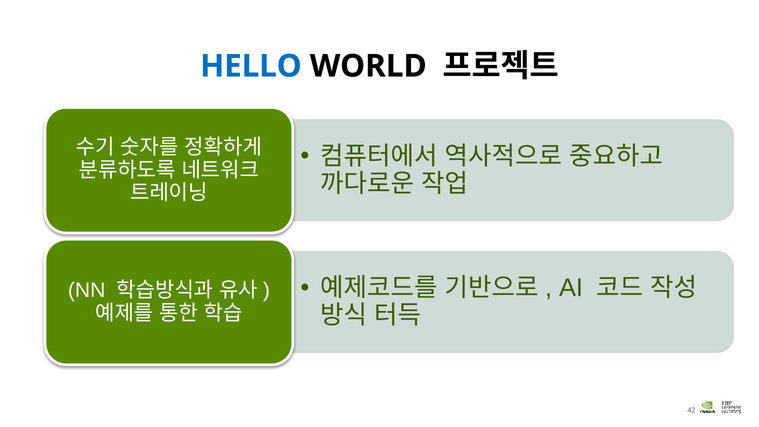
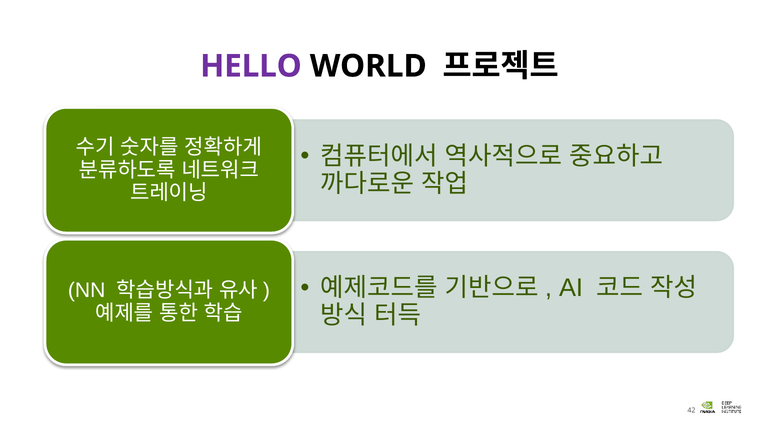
HELLO colour: blue -> purple (251, 66)
